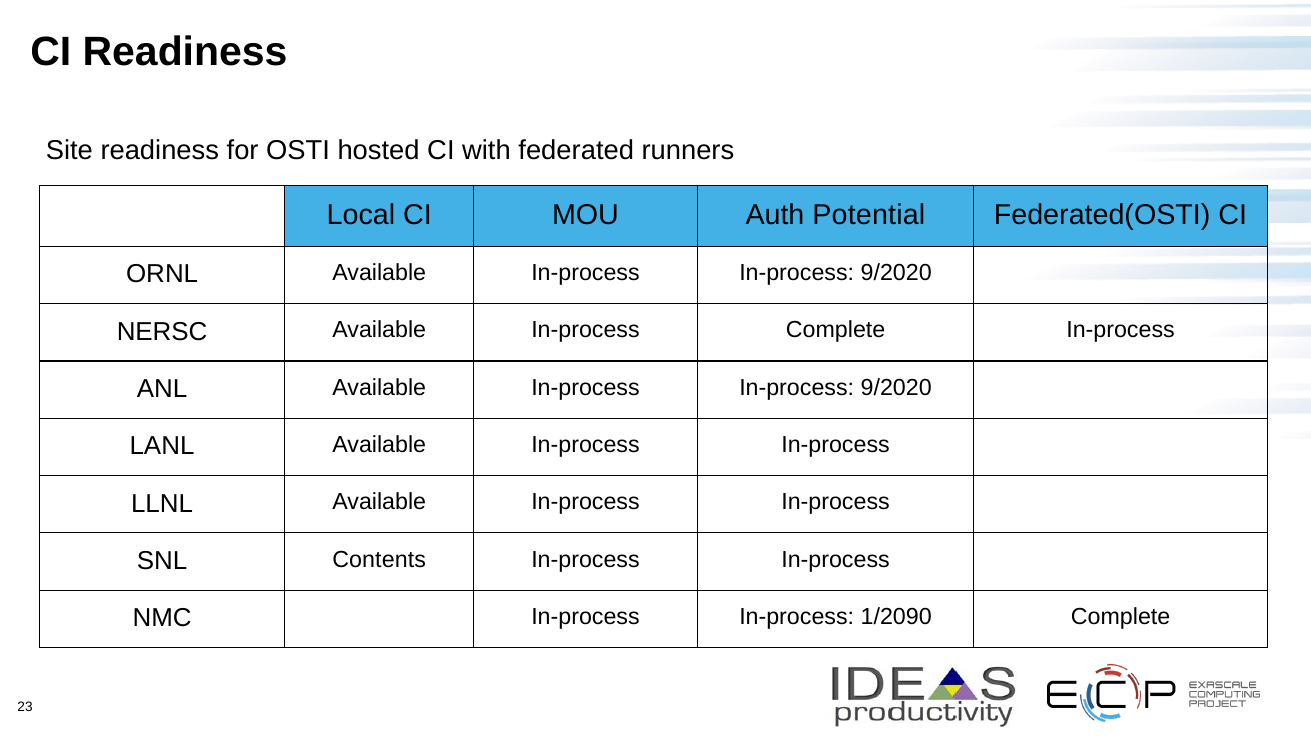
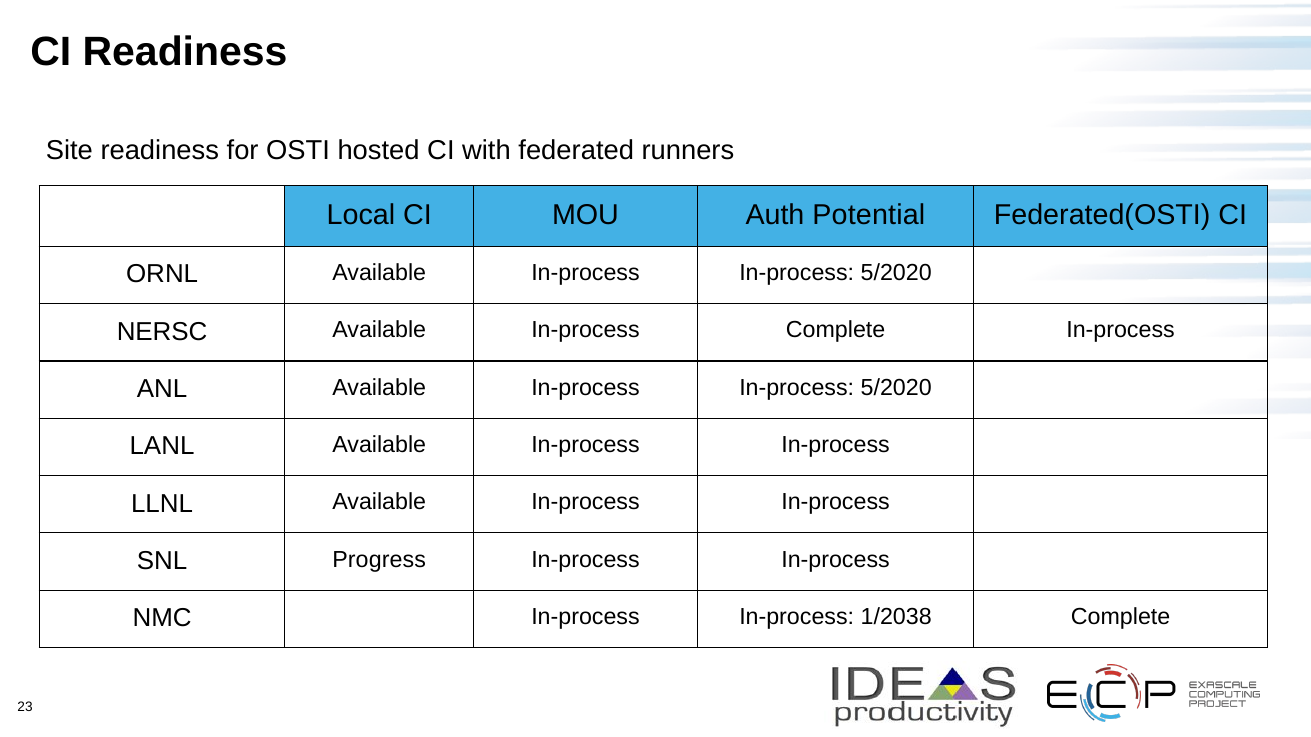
9/2020: 9/2020 -> 5/2020 (896, 273)
9/2020: 9/2020 -> 5/2020 (896, 388)
Contents: Contents -> Progress (379, 560)
1/2090: 1/2090 -> 1/2038 (896, 617)
